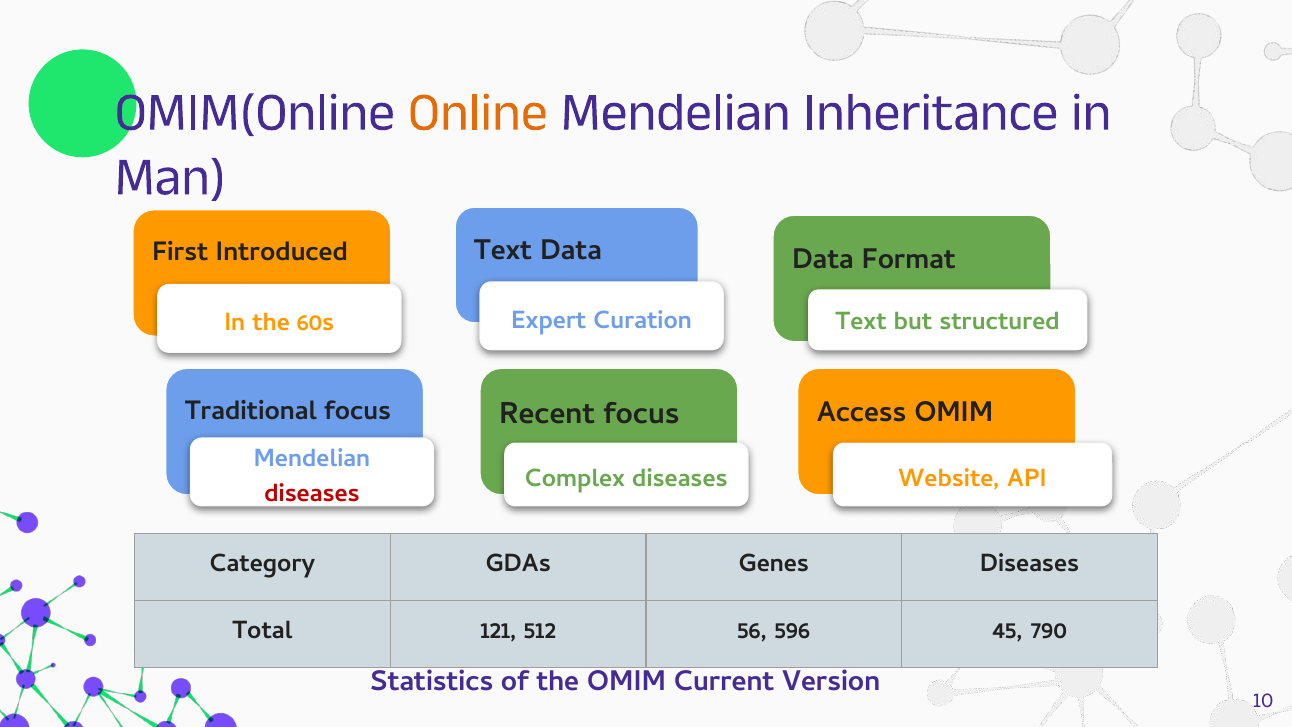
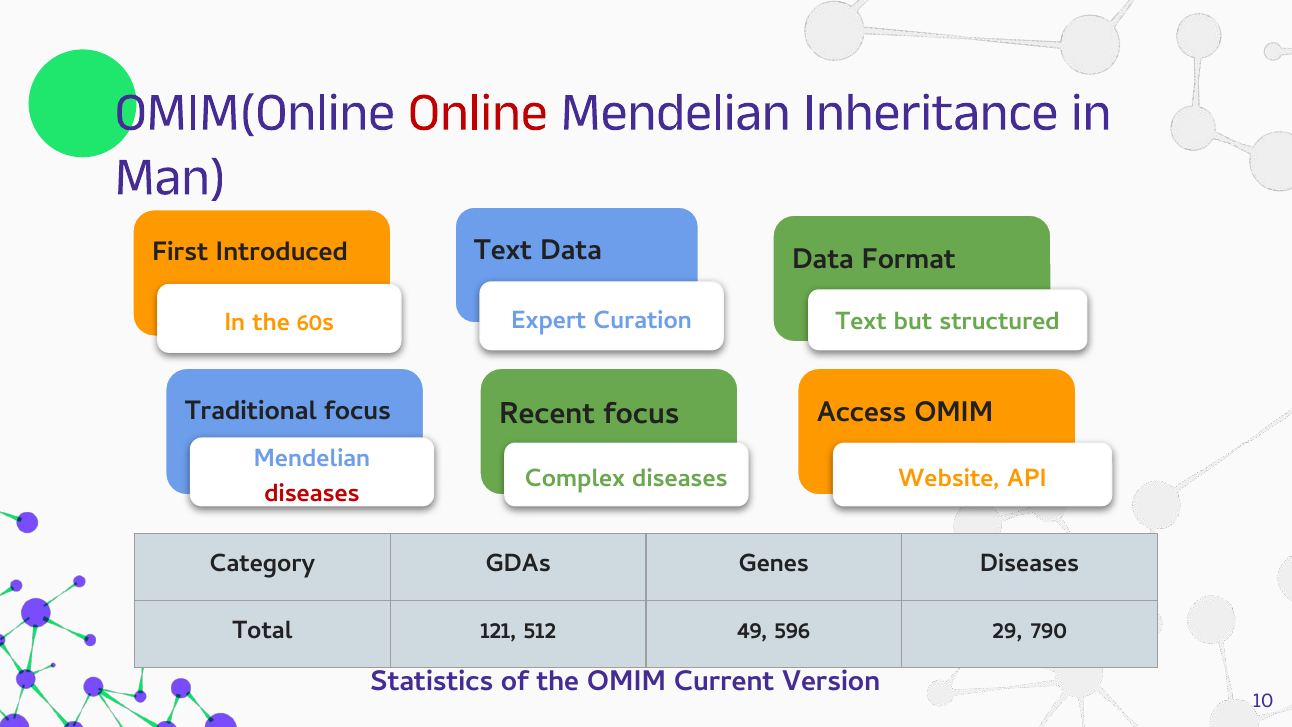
Online colour: orange -> red (478, 112)
56: 56 -> 49 (753, 630)
45: 45 -> 29 (1008, 630)
